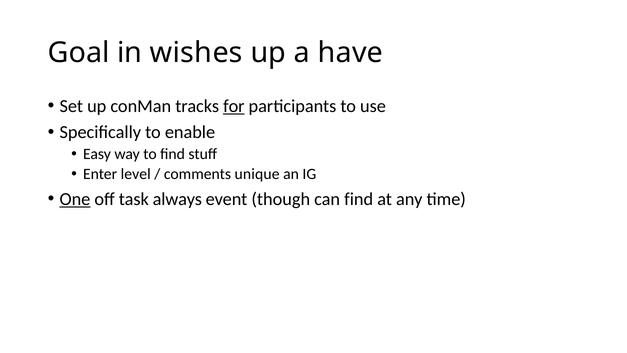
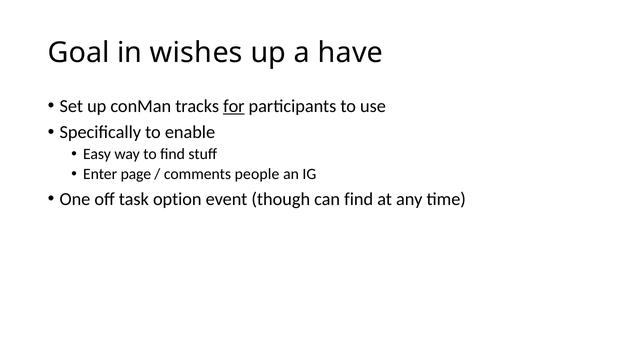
level: level -> page (136, 174)
unique: unique -> people (257, 174)
One underline: present -> none (75, 199)
always: always -> option (177, 199)
